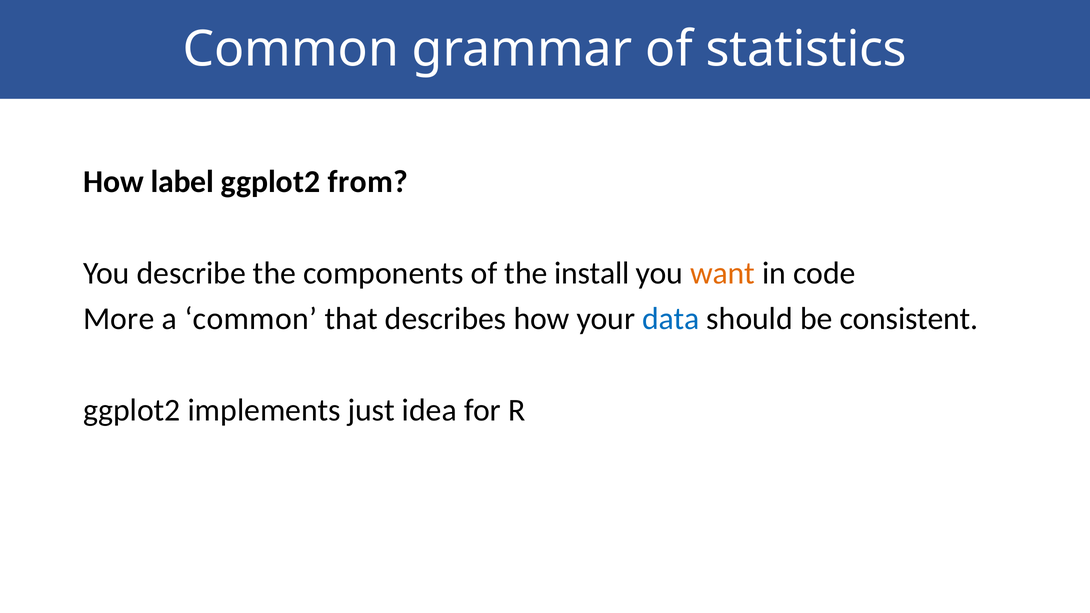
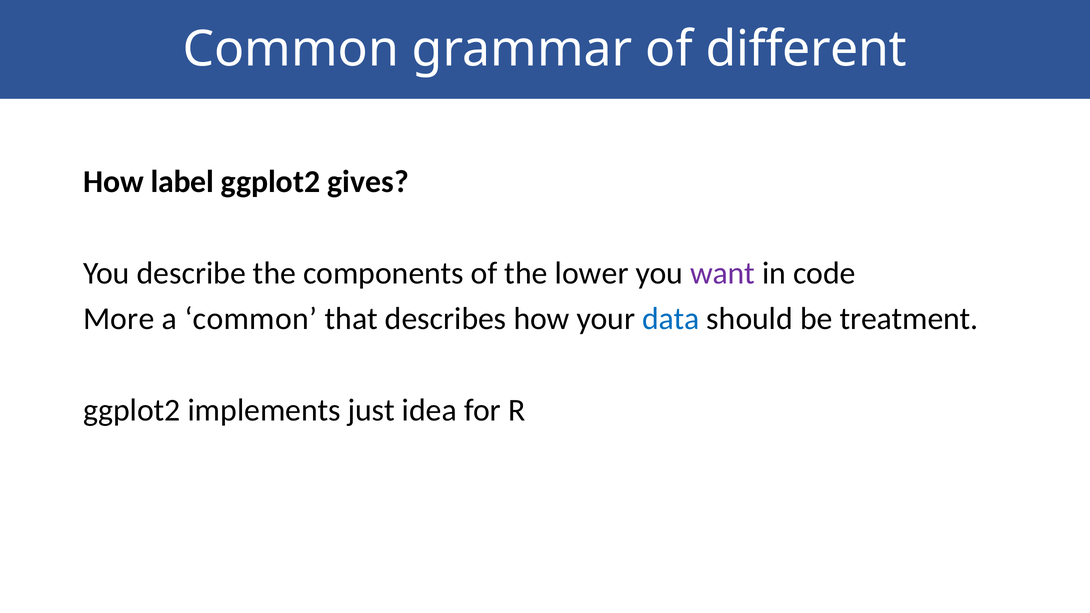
statistics: statistics -> different (806, 49)
from: from -> gives (368, 182)
install: install -> lower (592, 273)
want colour: orange -> purple (723, 273)
consistent: consistent -> treatment (909, 319)
